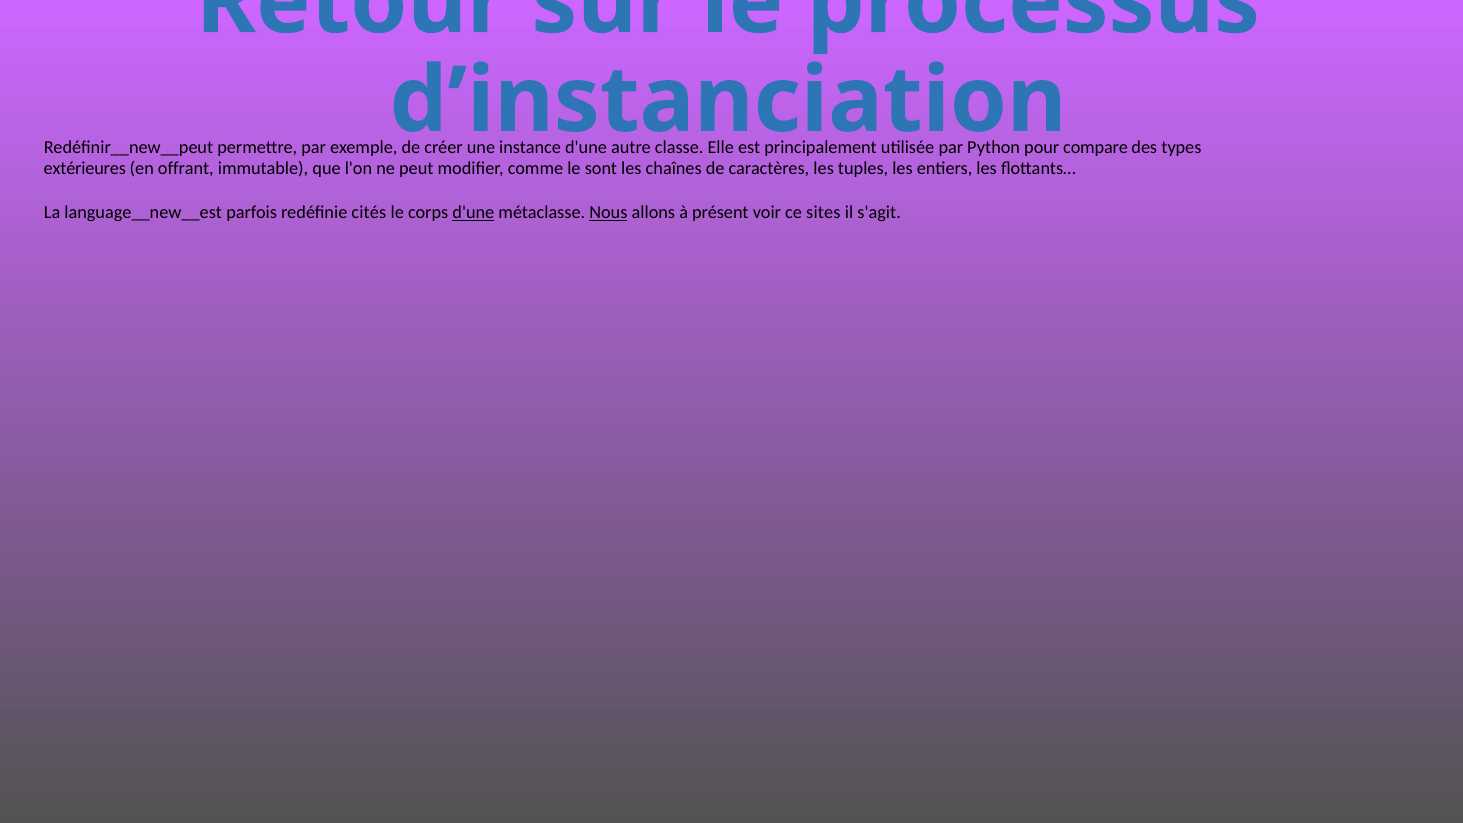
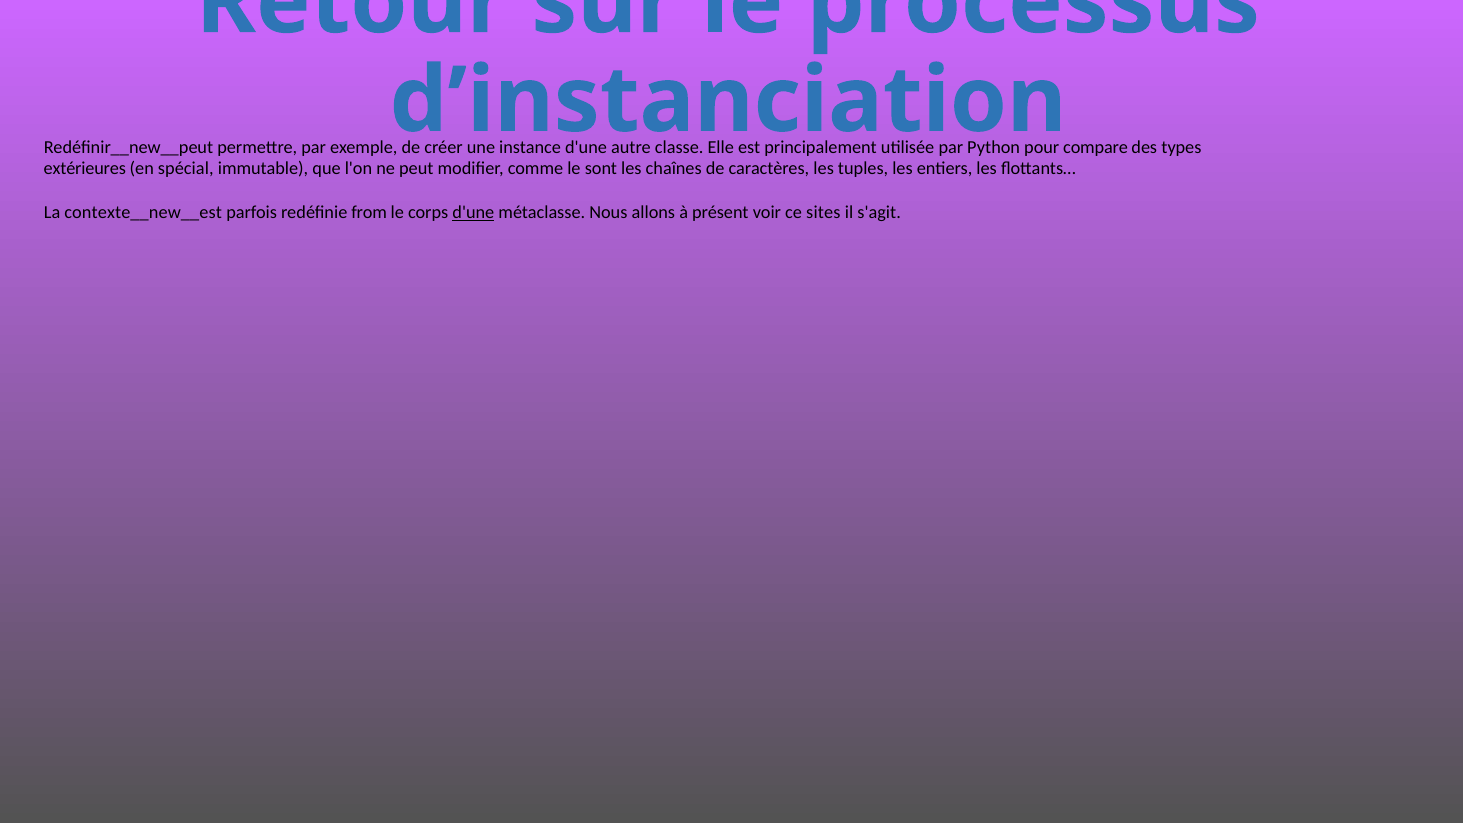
offrant: offrant -> spécial (186, 169)
language__new__est: language__new__est -> contexte__new__est (143, 213)
cités: cités -> from (369, 213)
Nous underline: present -> none (608, 213)
